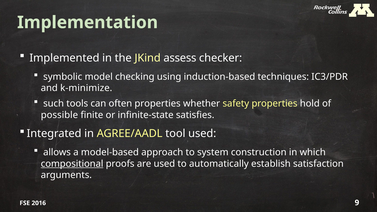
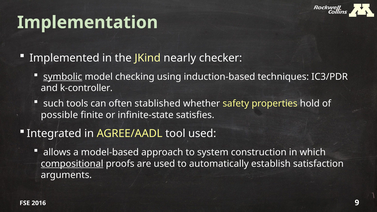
assess: assess -> nearly (180, 58)
symbolic underline: none -> present (63, 77)
k-minimize: k-minimize -> k-controller (86, 88)
often properties: properties -> stablished (158, 104)
